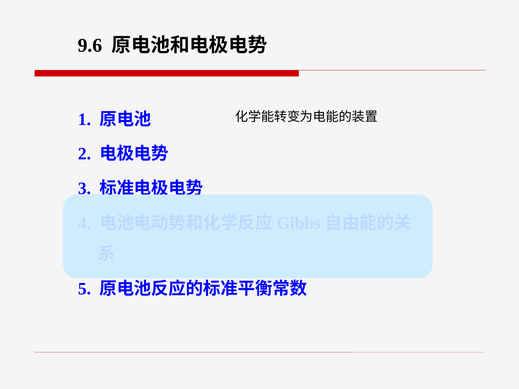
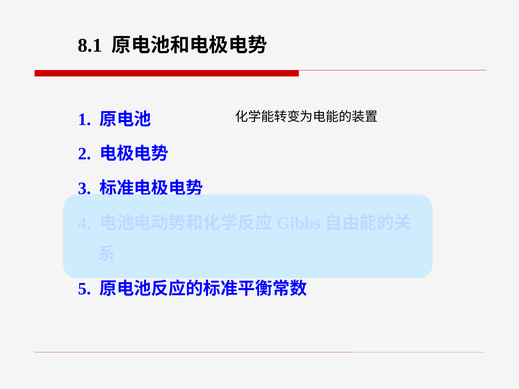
9.6: 9.6 -> 8.1 (90, 46)
